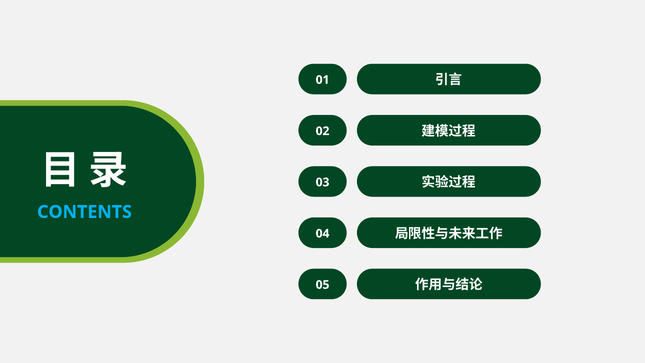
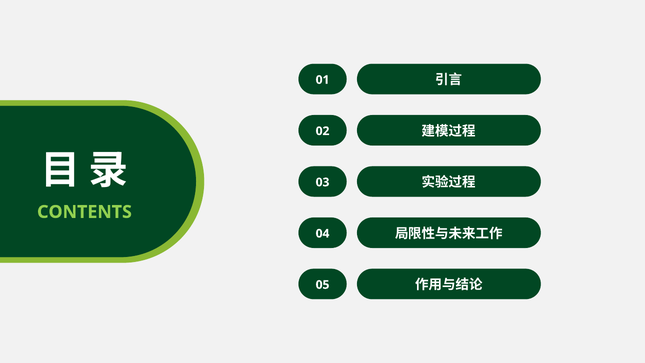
CONTENTS colour: light blue -> light green (84, 212)
